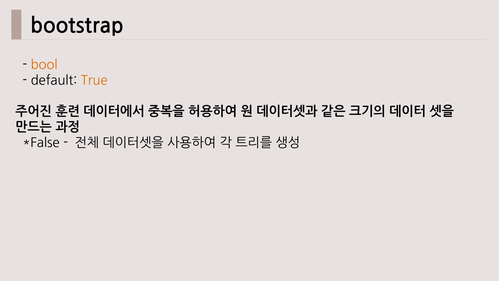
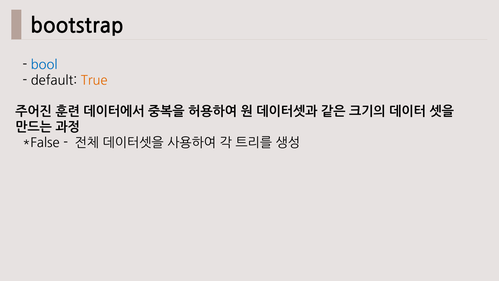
bool colour: orange -> blue (44, 65)
